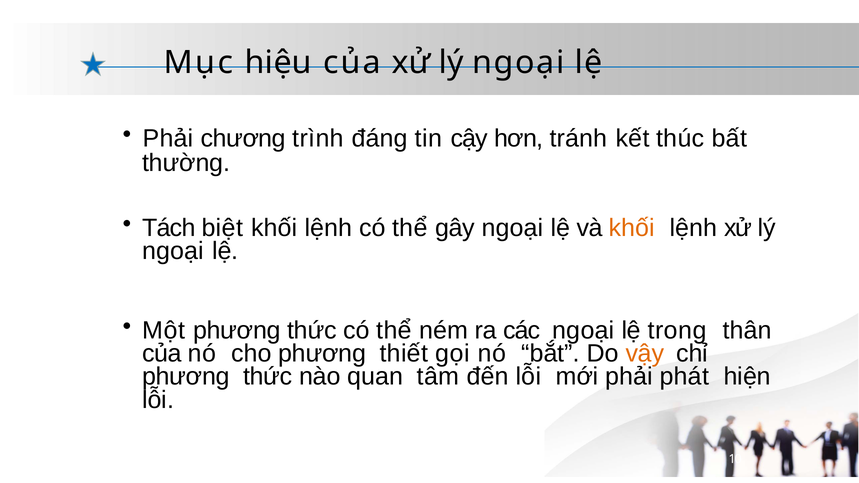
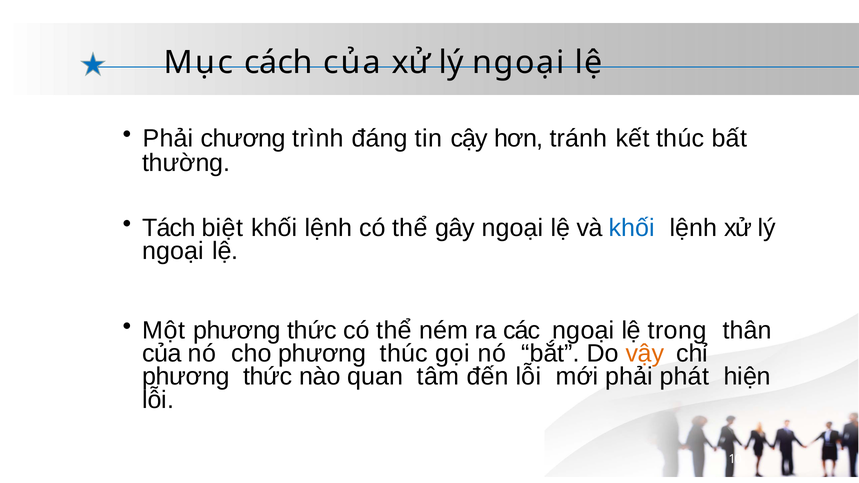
hiệu: hiệu -> cách (278, 63)
khối colour: orange -> blue (632, 228)
phương thiết: thiết -> thúc (404, 354)
